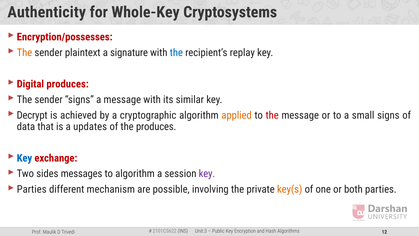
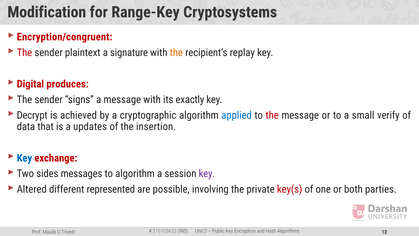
Authenticity: Authenticity -> Modification (47, 12)
Whole-Key: Whole-Key -> Range-Key (146, 12)
Encryption/possesses: Encryption/possesses -> Encryption/congruent (65, 37)
The colour: orange -> red (24, 53)
the colour: blue -> orange (176, 53)
similar: similar -> exactly (190, 100)
applied colour: orange -> blue (237, 115)
small signs: signs -> verify (388, 115)
the produces: produces -> insertion (156, 127)
Parties: Parties -> Altered (32, 189)
mechanism: mechanism -> represented (111, 189)
key(s colour: orange -> red (290, 189)
